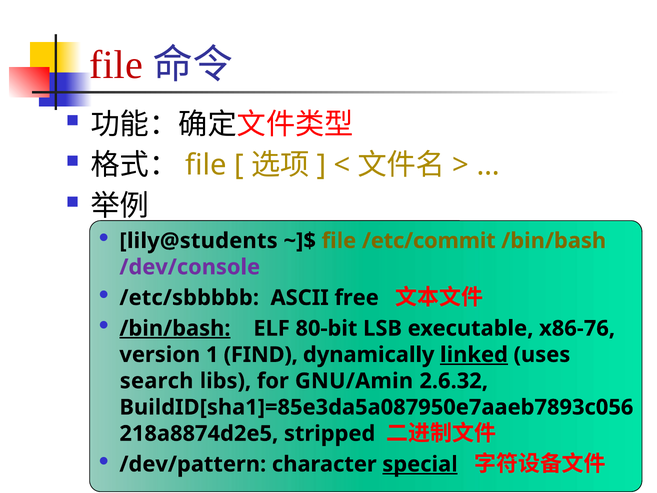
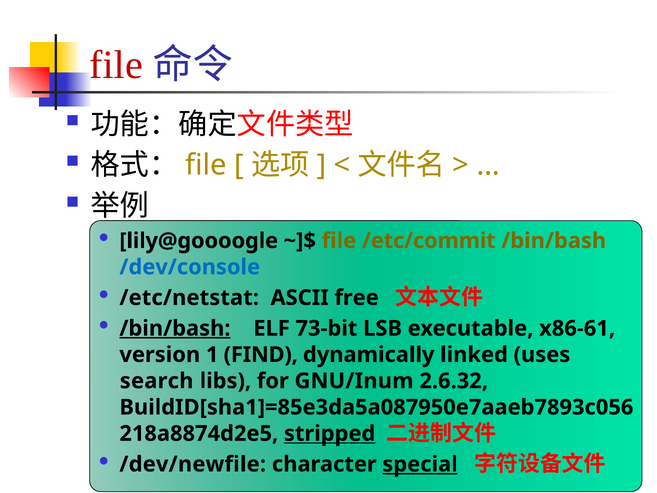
lily@students: lily@students -> lily@goooogle (199, 241)
/dev/console colour: purple -> blue (190, 267)
/etc/sbbbbb: /etc/sbbbbb -> /etc/netstat (189, 298)
80-bit: 80-bit -> 73-bit (326, 328)
x86-76: x86-76 -> x86-61 (577, 328)
linked underline: present -> none (474, 355)
GNU/Amin: GNU/Amin -> GNU/Inum (354, 381)
stripped underline: none -> present (330, 433)
/dev/pattern: /dev/pattern -> /dev/newfile (193, 464)
